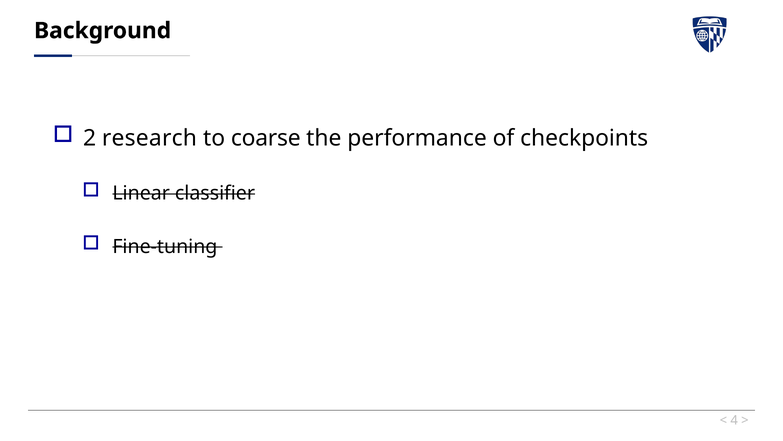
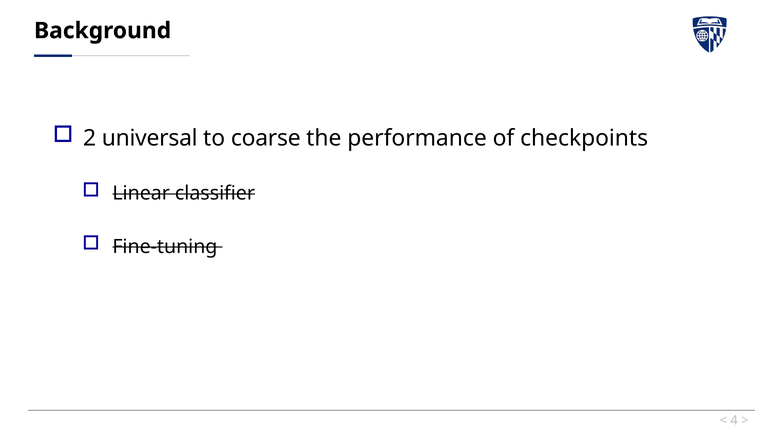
research: research -> universal (150, 138)
